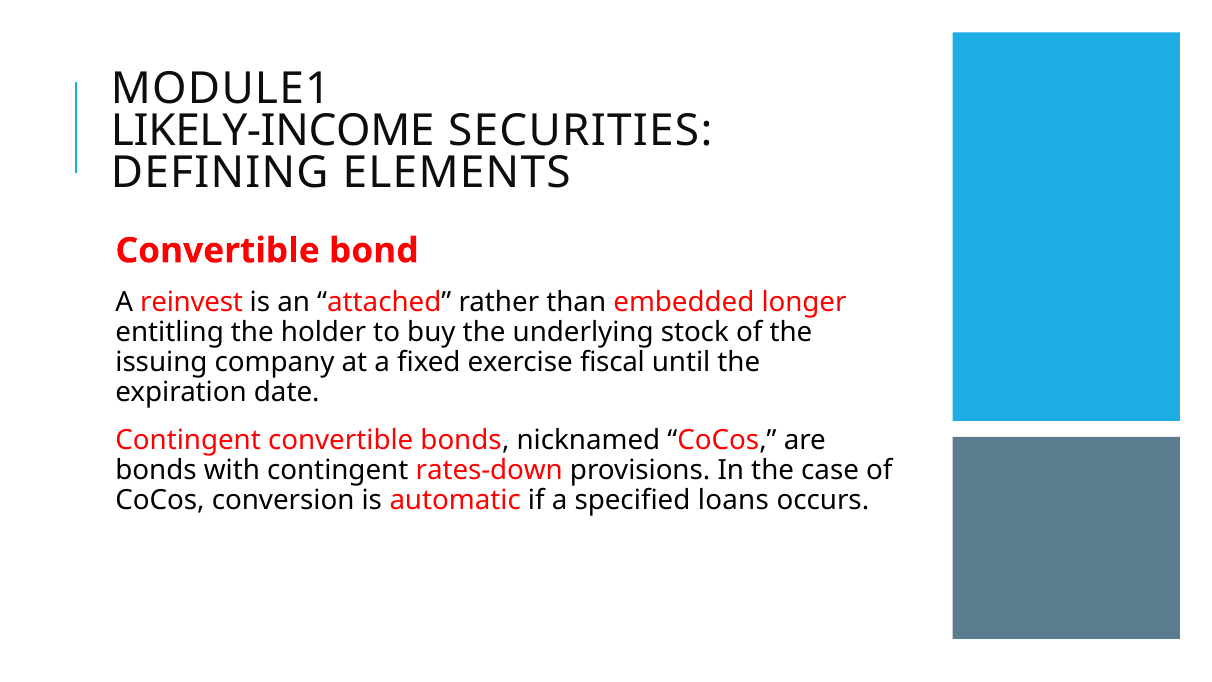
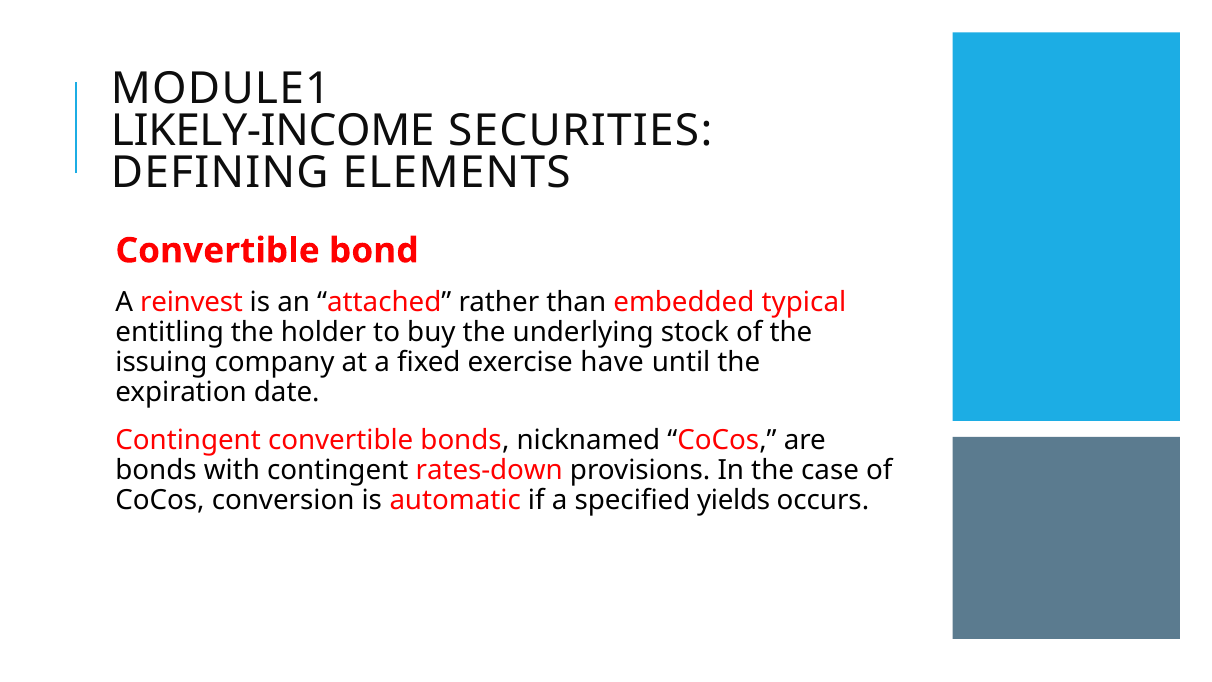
longer: longer -> typical (804, 302)
fiscal: fiscal -> have (612, 362)
loans: loans -> yields (734, 500)
